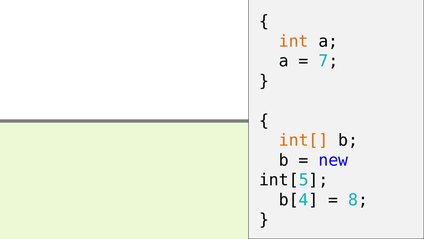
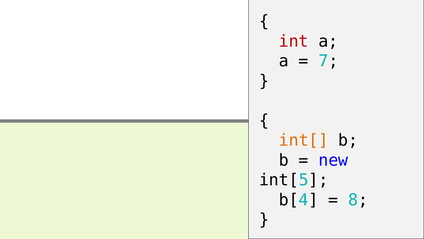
int colour: orange -> red (294, 41)
